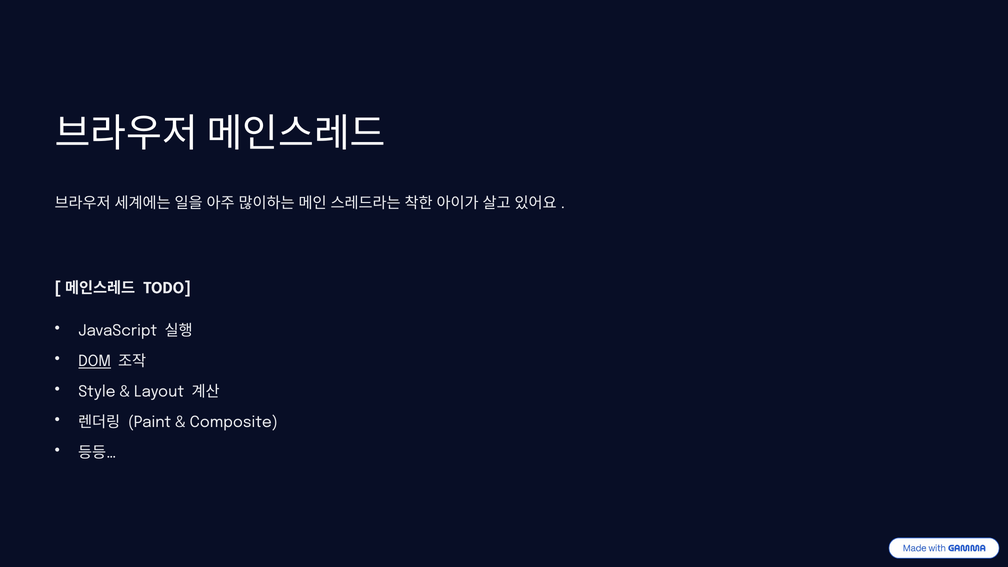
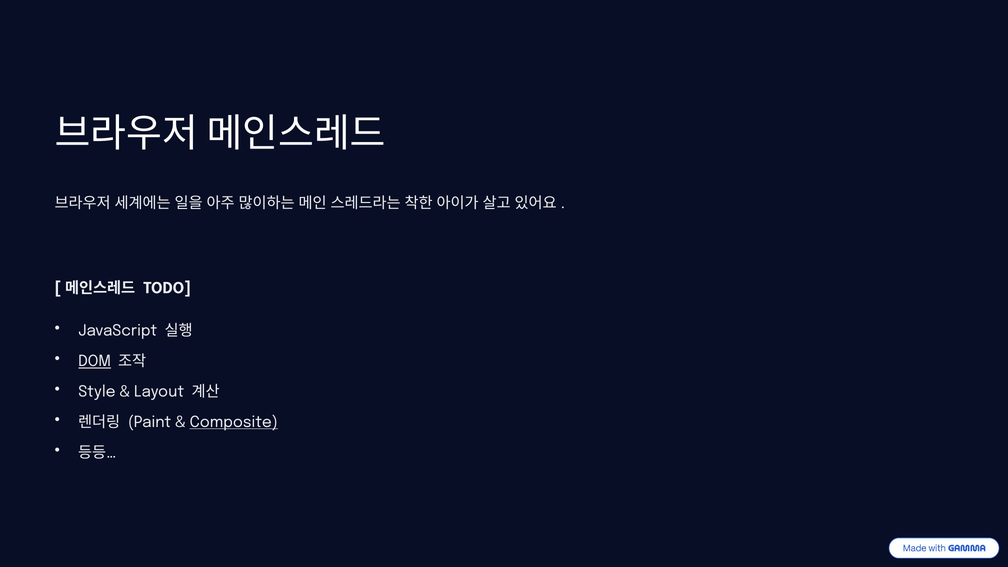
Composite underline: none -> present (234, 422)
